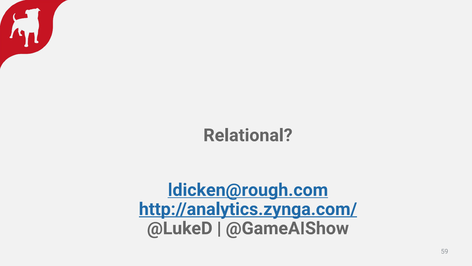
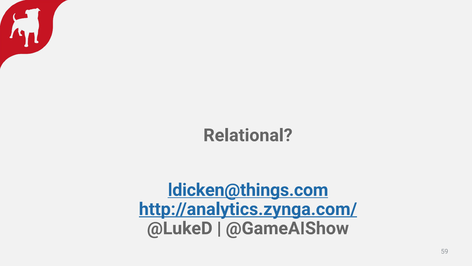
ldicken@rough.com: ldicken@rough.com -> ldicken@things.com (248, 190)
